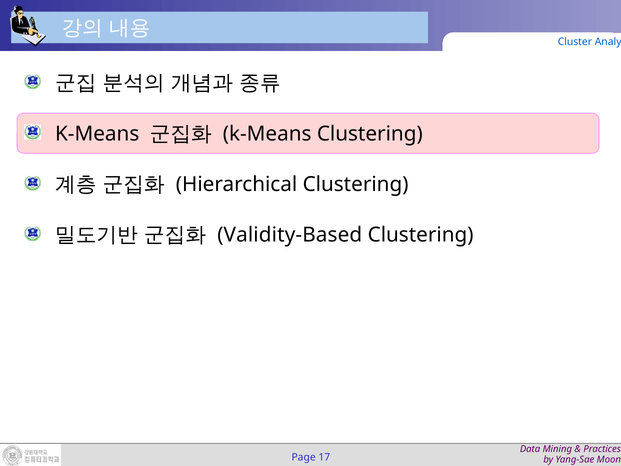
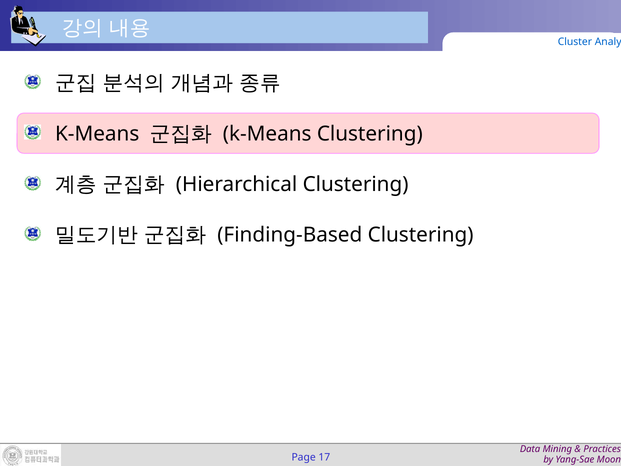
Validity-Based: Validity-Based -> Finding-Based (290, 235)
